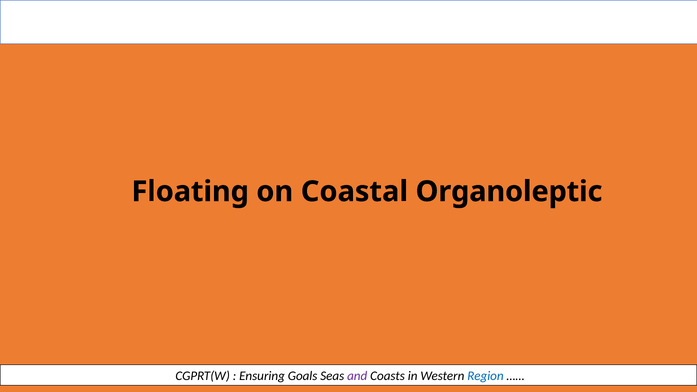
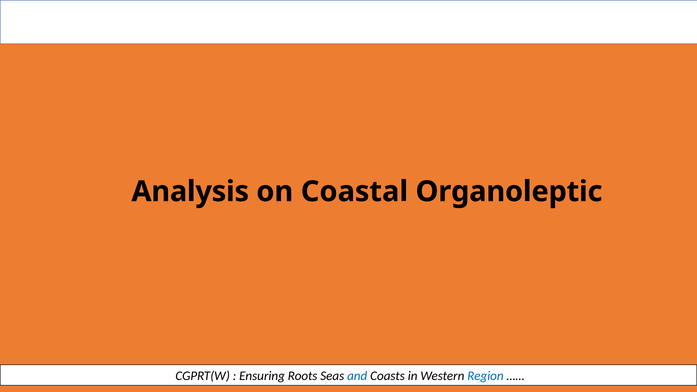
Floating: Floating -> Analysis (190, 192)
Goals: Goals -> Roots (303, 376)
and colour: purple -> blue (357, 376)
